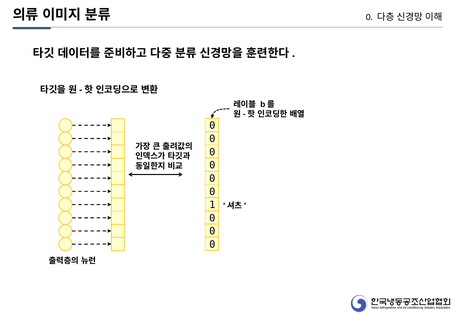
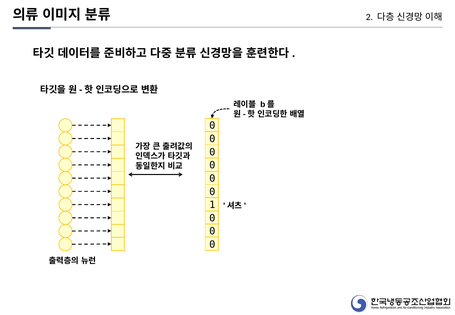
0: 0 -> 2 (369, 17)
